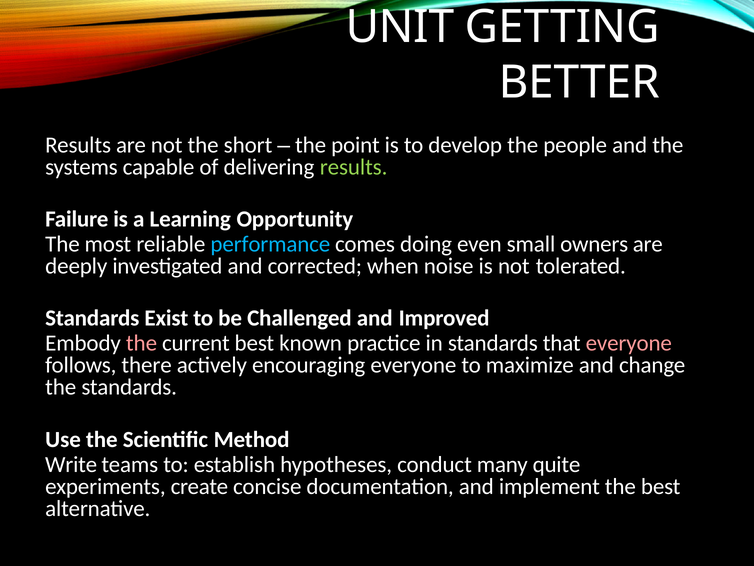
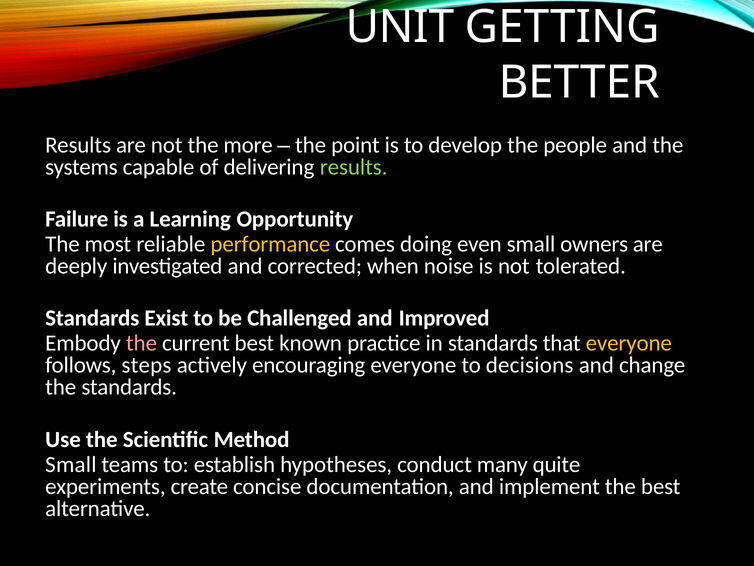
short: short -> more (248, 145)
performance colour: light blue -> yellow (270, 244)
everyone colour: pink -> yellow (629, 343)
there: there -> steps (146, 365)
maximize: maximize -> decisions (530, 365)
Write: Write -> Small (71, 464)
